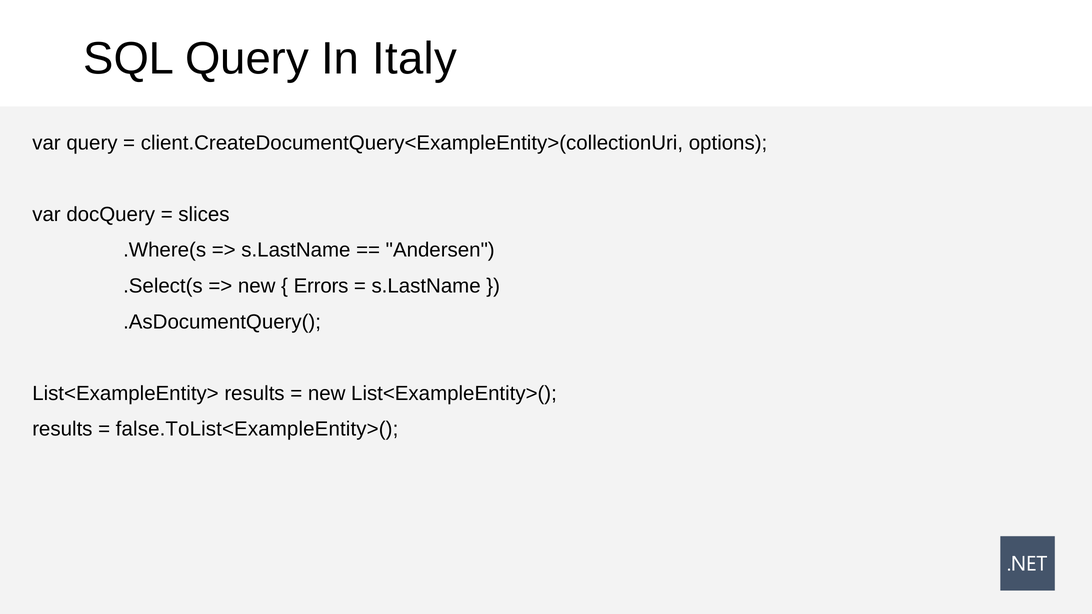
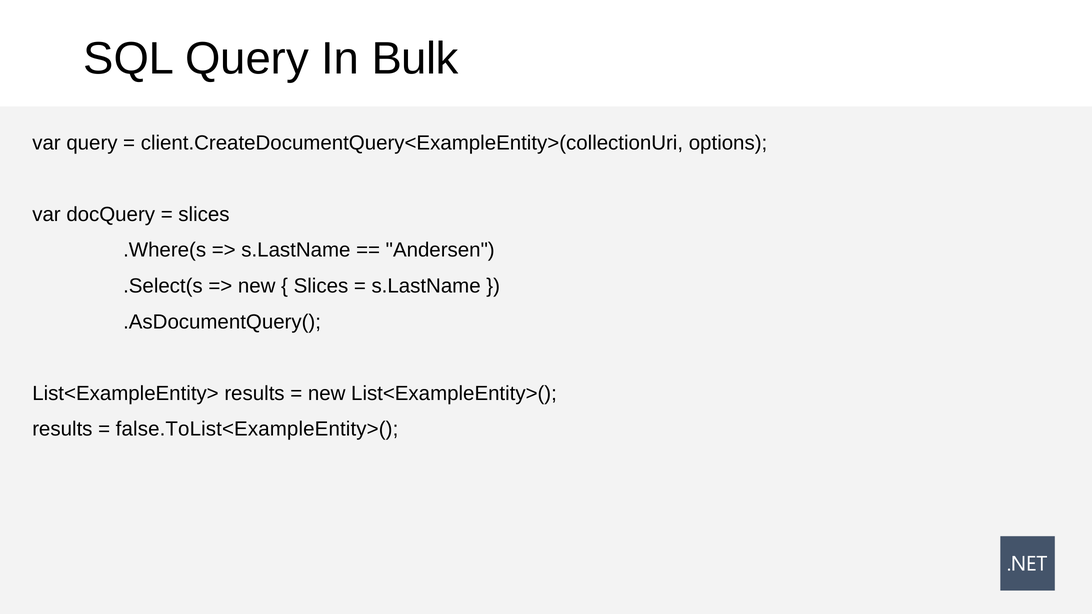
Italy: Italy -> Bulk (415, 59)
Errors: Errors -> Slices (321, 286)
